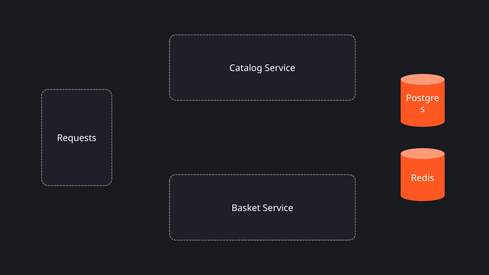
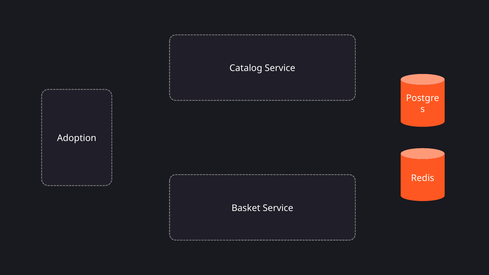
Requests: Requests -> Adoption (77, 138)
